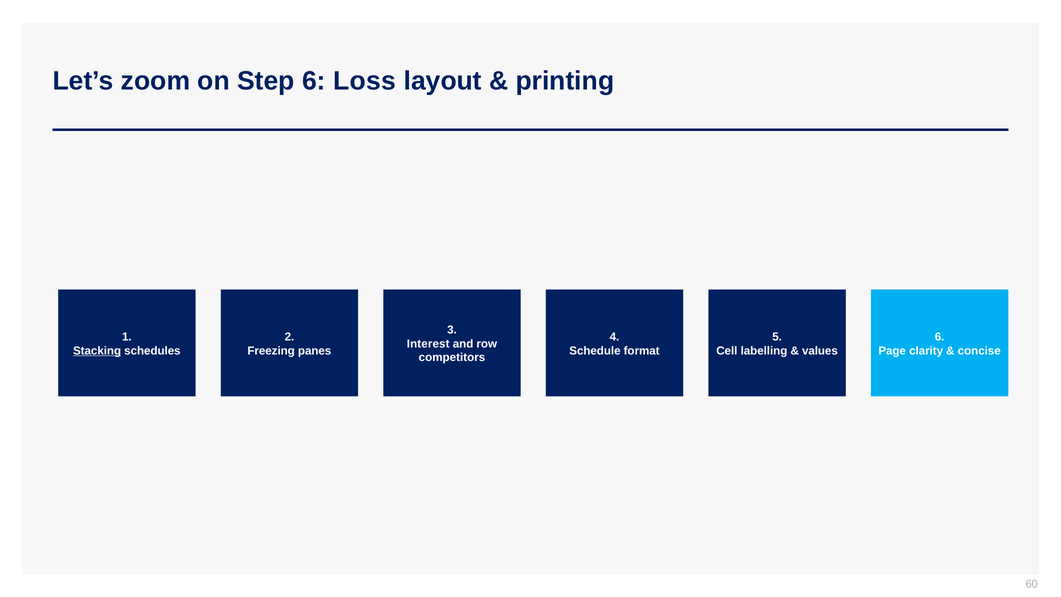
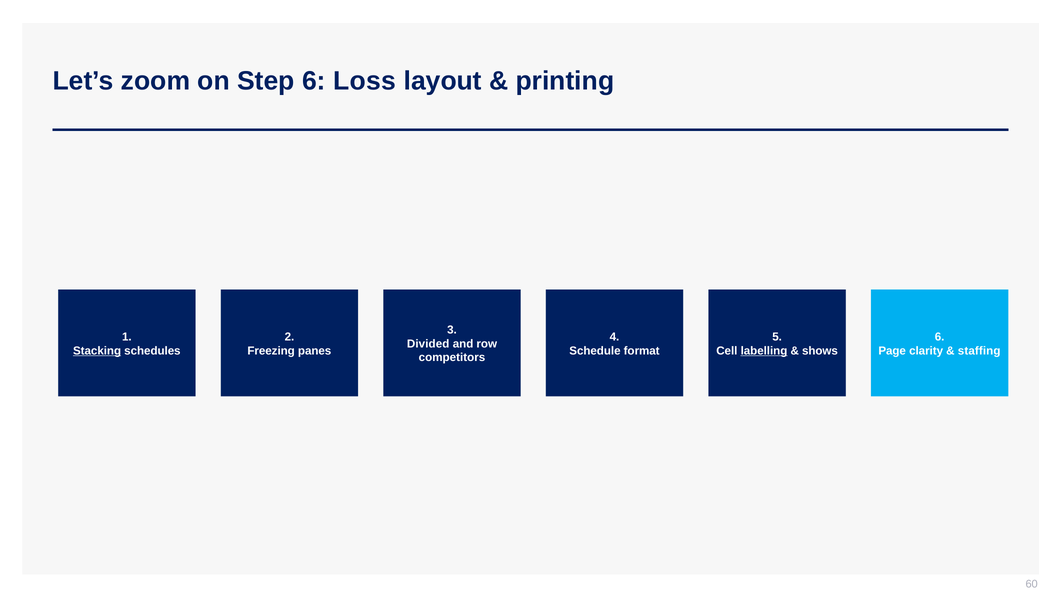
Interest: Interest -> Divided (428, 344)
labelling underline: none -> present (764, 351)
values: values -> shows (820, 351)
concise: concise -> staffing (979, 351)
